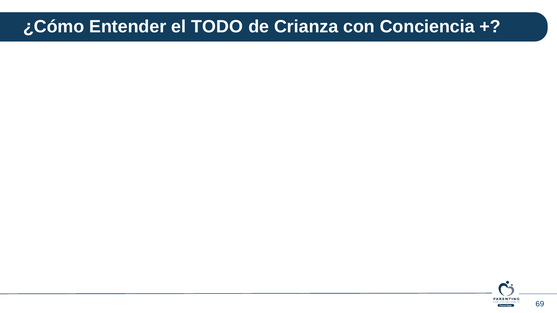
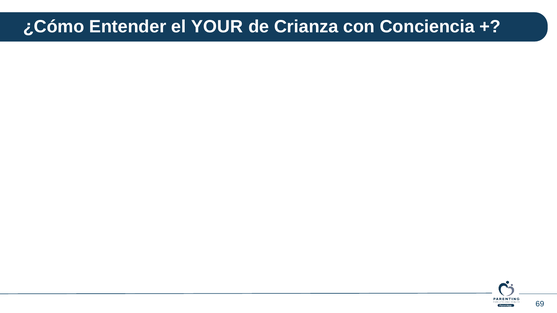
TODO: TODO -> YOUR (217, 27)
